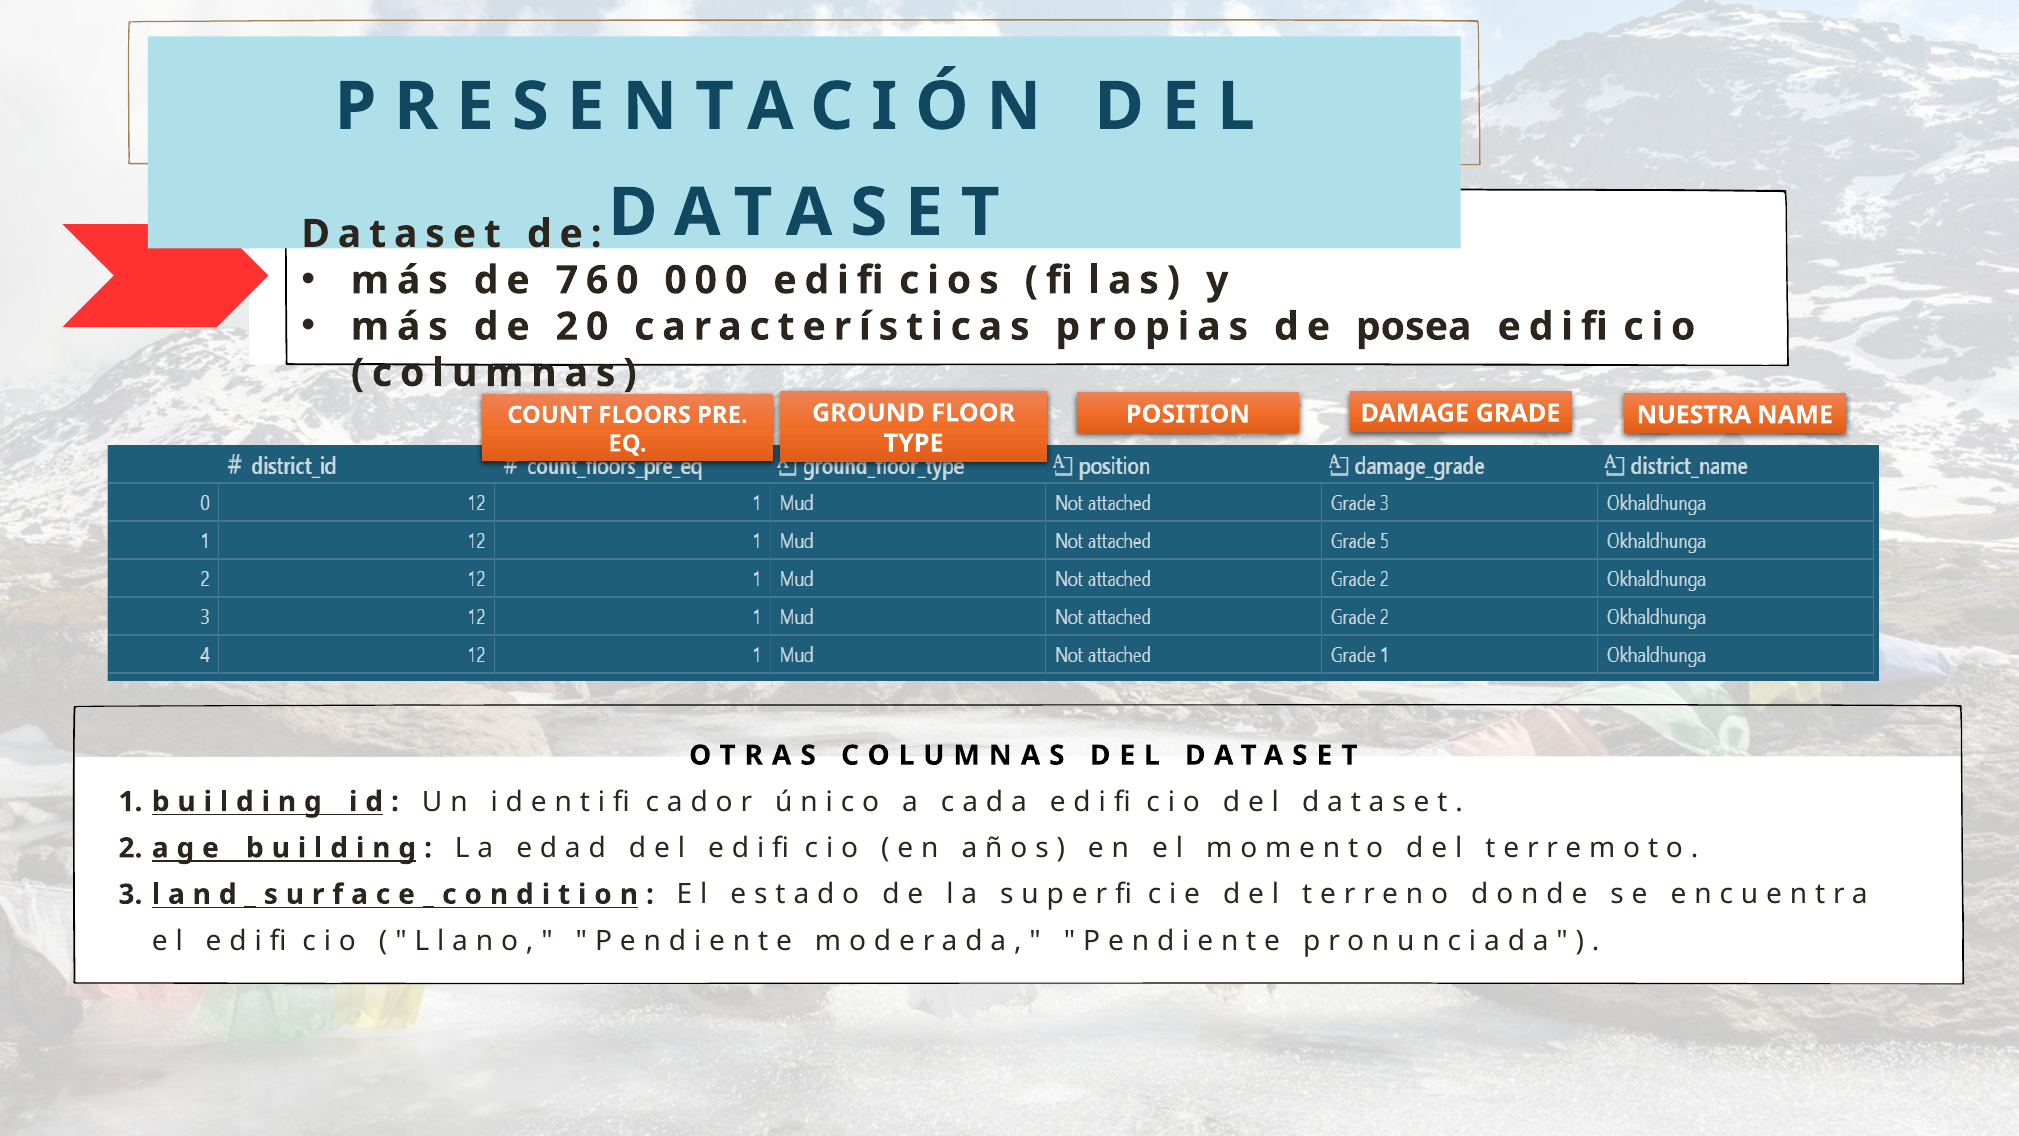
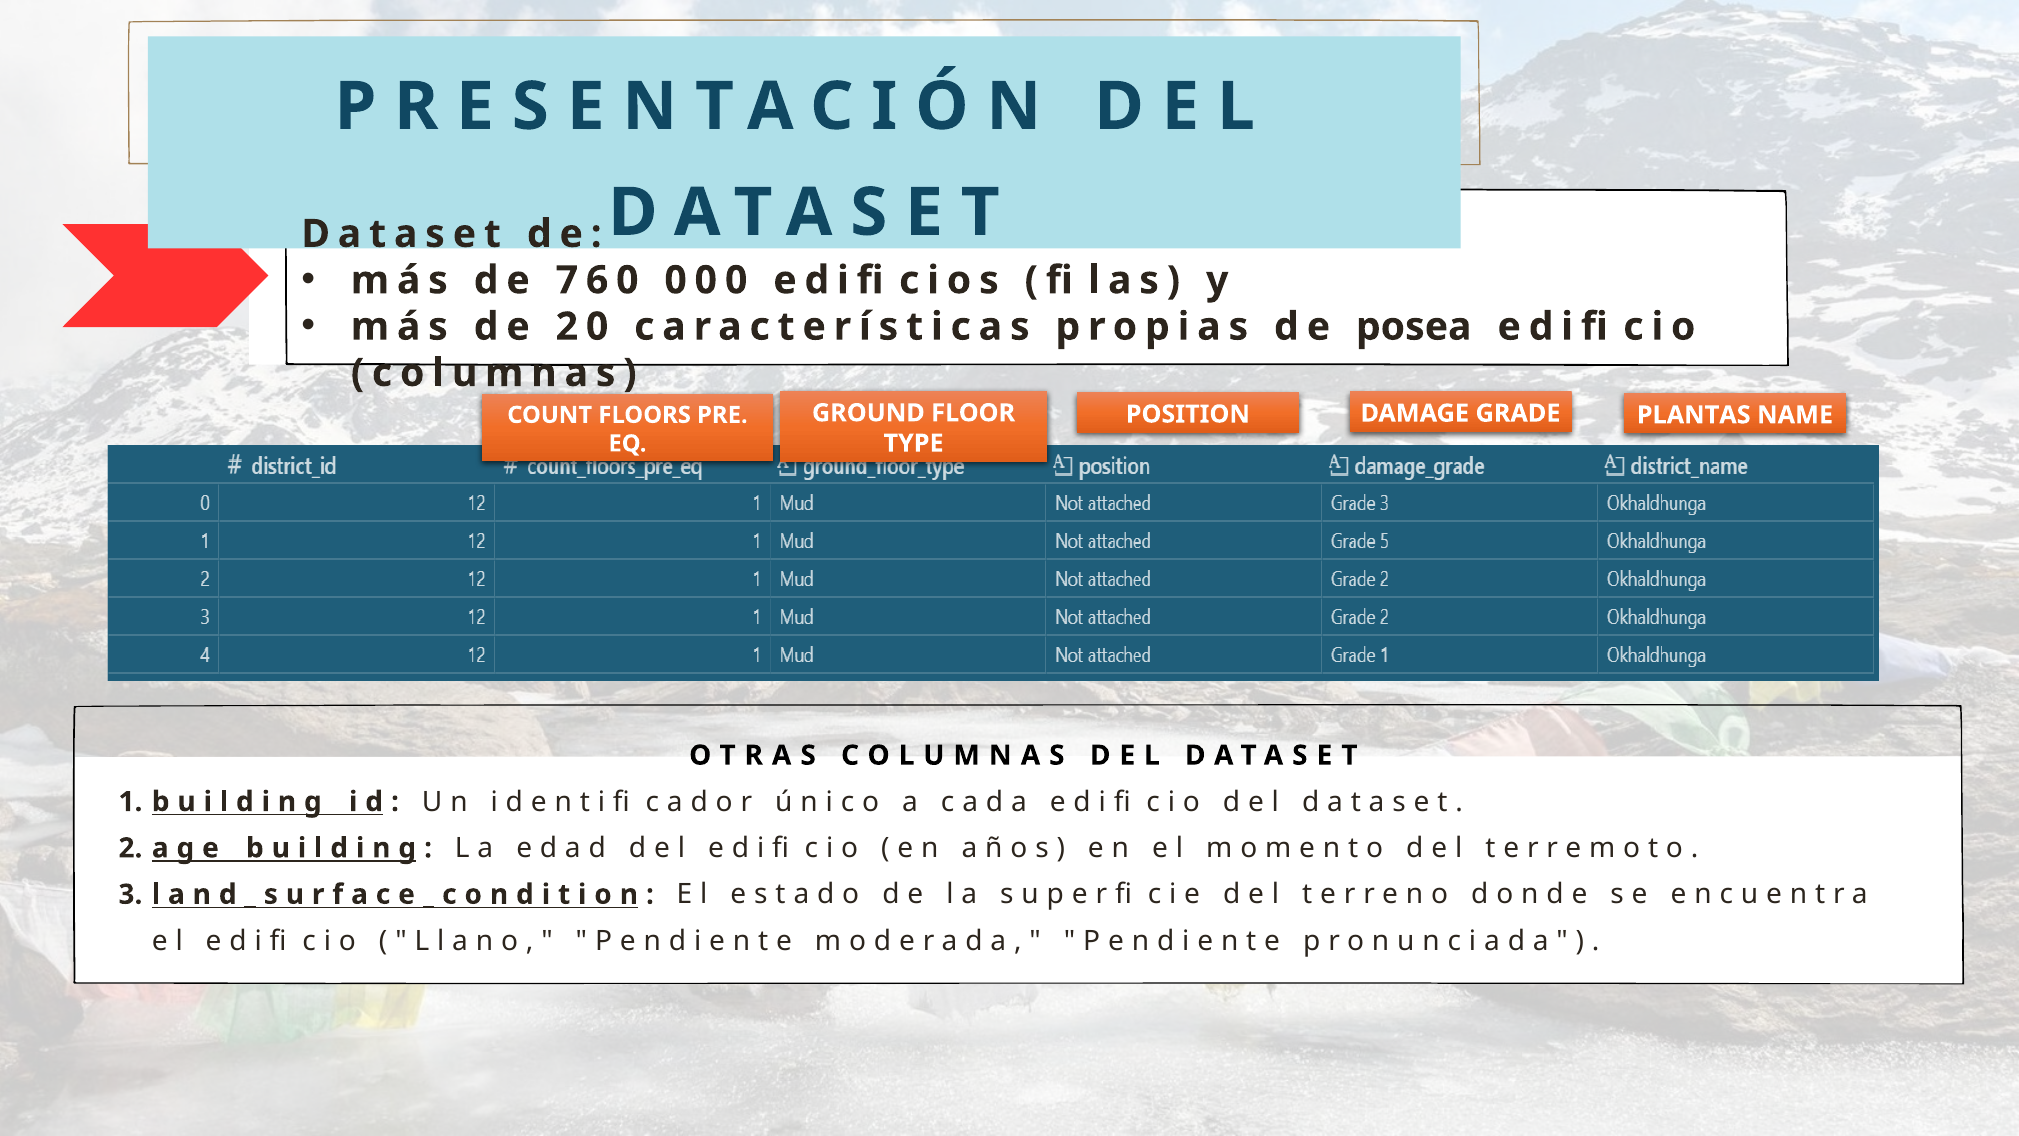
NUESTRA: NUESTRA -> PLANTAS (1694, 415)
